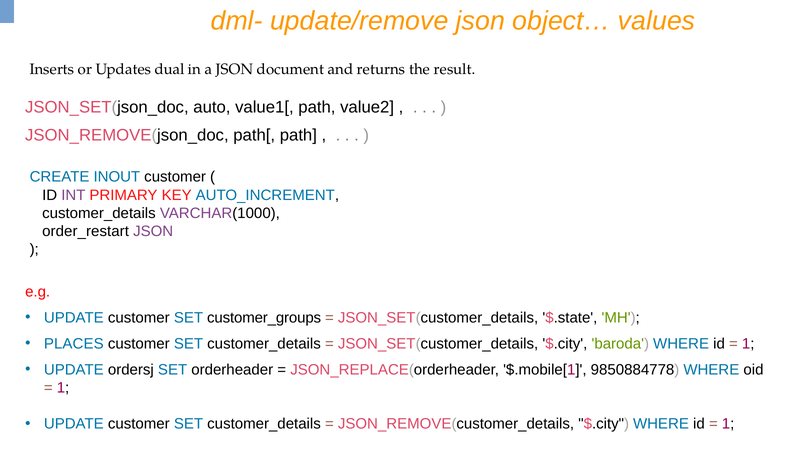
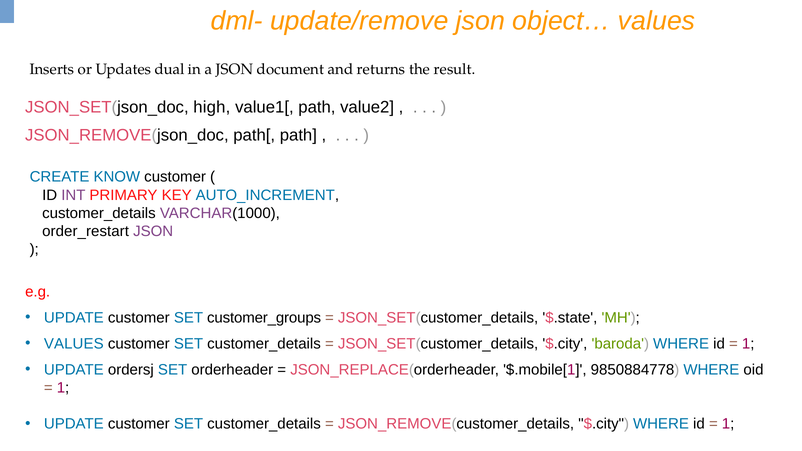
auto: auto -> high (212, 107)
INOUT: INOUT -> KNOW (117, 177)
PLACES: PLACES -> VALUES (74, 344)
